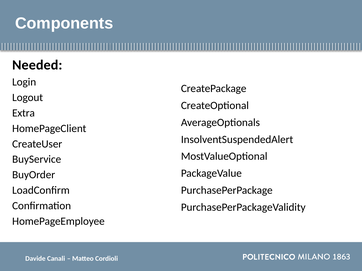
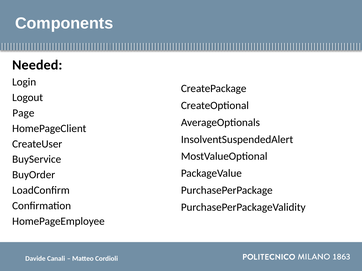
Extra: Extra -> Page (23, 113)
